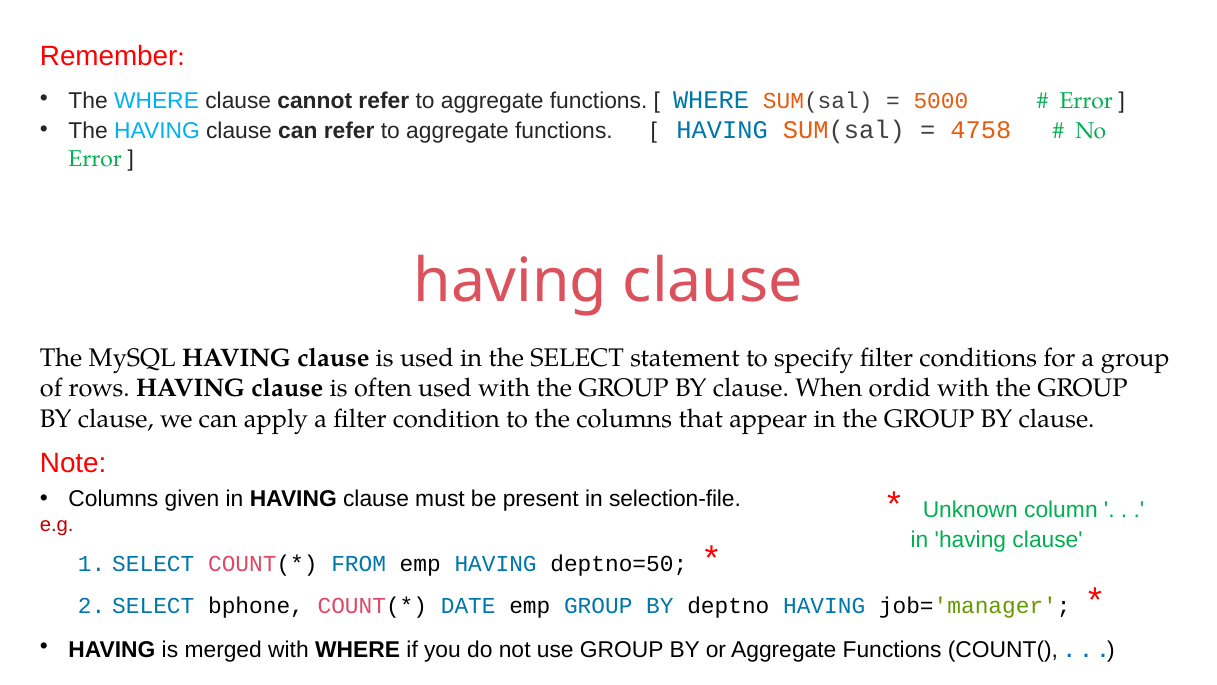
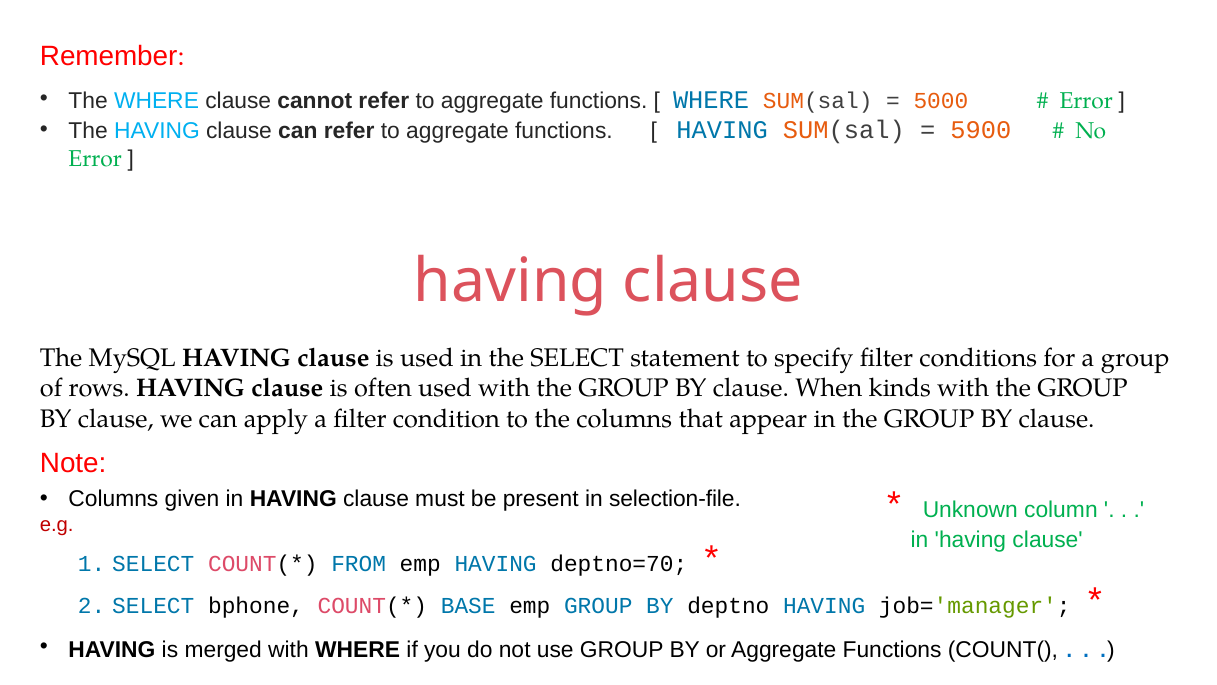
4758: 4758 -> 5900 (981, 130)
ordid: ordid -> kinds (900, 388)
deptno=50: deptno=50 -> deptno=70 (619, 563)
DATE: DATE -> BASE (468, 606)
